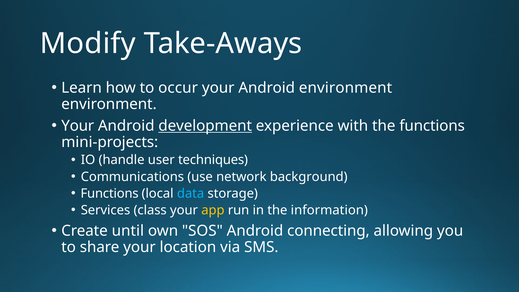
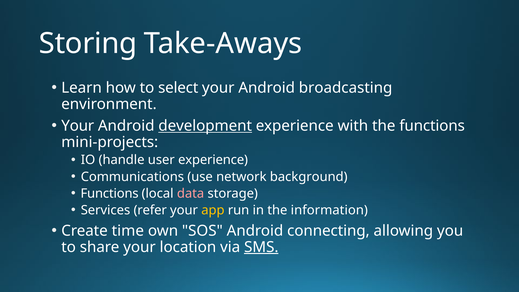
Modify: Modify -> Storing (88, 44)
occur: occur -> select (178, 88)
Android environment: environment -> broadcasting (346, 88)
user techniques: techniques -> experience (213, 160)
data colour: light blue -> pink (191, 193)
class: class -> refer (150, 210)
until: until -> time (128, 231)
SMS underline: none -> present (261, 247)
